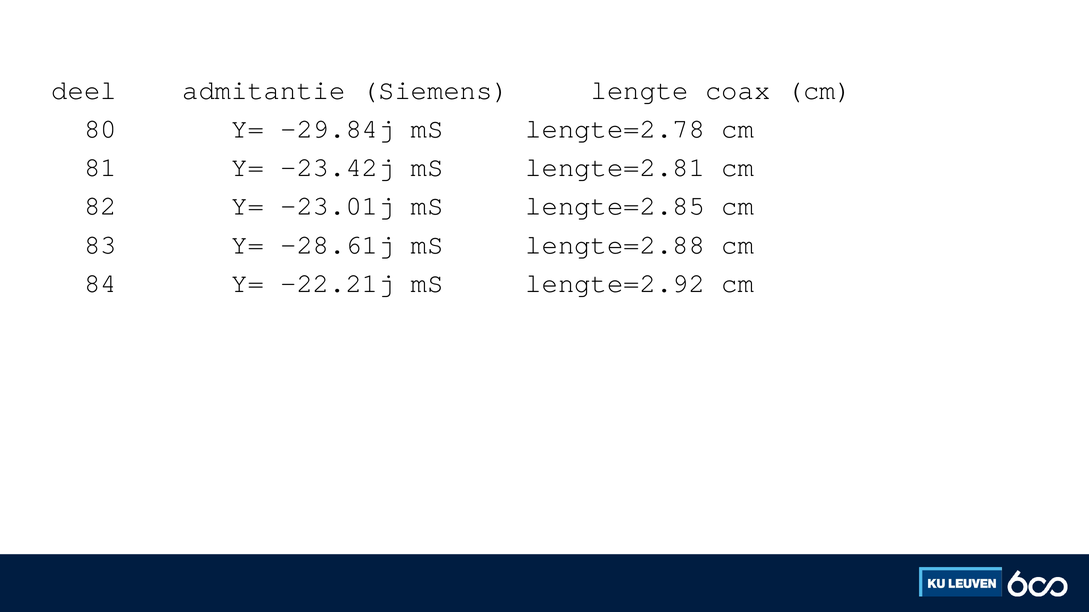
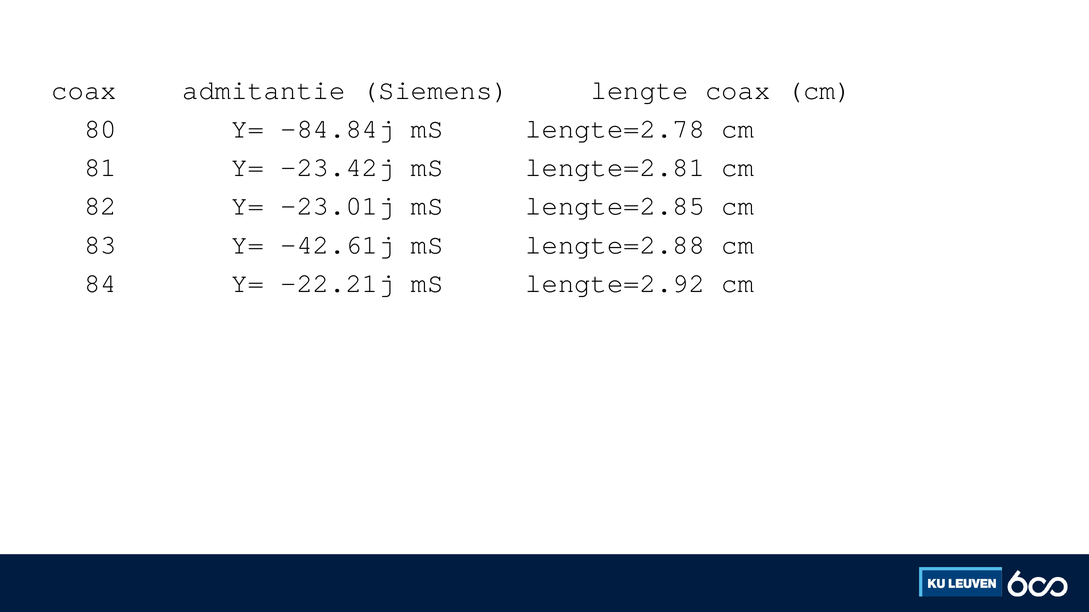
deel: deel -> coax (84, 90)
-29.84j: -29.84j -> -84.84j (337, 129)
-28.61j: -28.61j -> -42.61j (337, 245)
